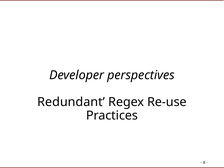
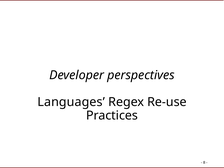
Redundant: Redundant -> Languages (71, 102)
